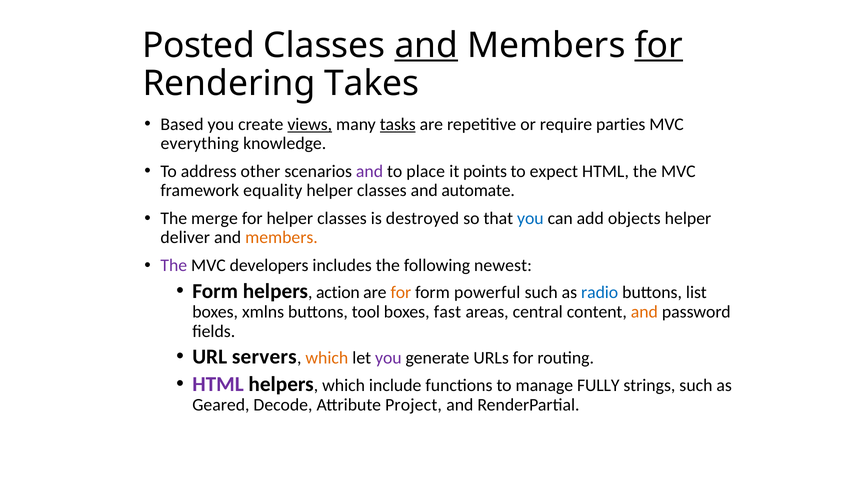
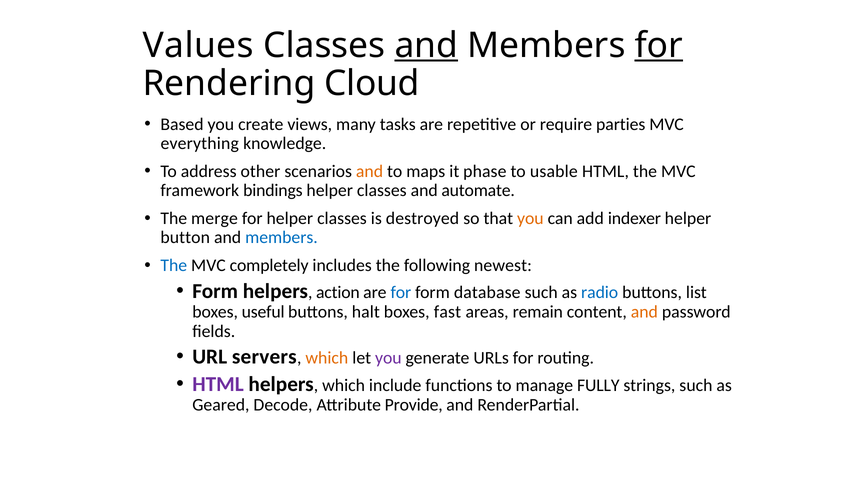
Posted: Posted -> Values (198, 45)
Takes: Takes -> Cloud (372, 84)
views underline: present -> none (310, 124)
tasks underline: present -> none (398, 124)
and colour: purple -> orange (370, 171)
place: place -> maps (426, 171)
points: points -> phase (485, 171)
expect: expect -> usable (554, 171)
equality: equality -> bindings (273, 191)
you colour: blue -> orange (530, 219)
objects: objects -> indexer (634, 219)
deliver: deliver -> button (185, 238)
members colour: orange -> blue (281, 238)
The colour: purple -> blue (174, 266)
developers: developers -> completely (269, 266)
for colour: orange -> blue (401, 292)
powerful: powerful -> database (487, 292)
xmlns: xmlns -> useful (263, 312)
tool: tool -> halt (366, 312)
central: central -> remain (538, 312)
Project: Project -> Provide (414, 405)
